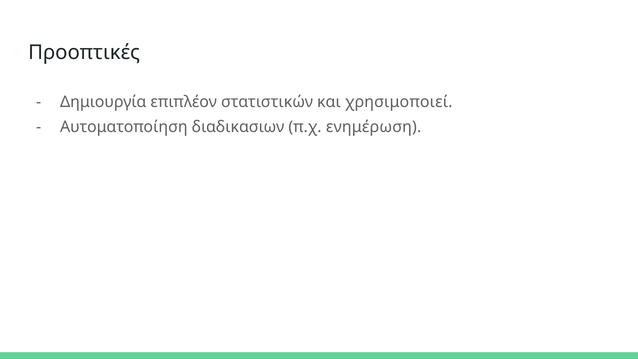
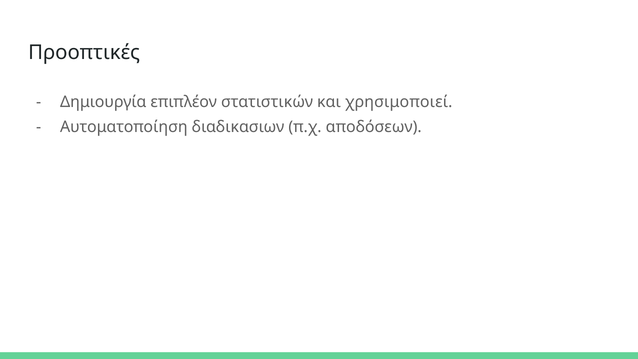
ενημέρωση: ενημέρωση -> αποδόσεων (374, 127)
